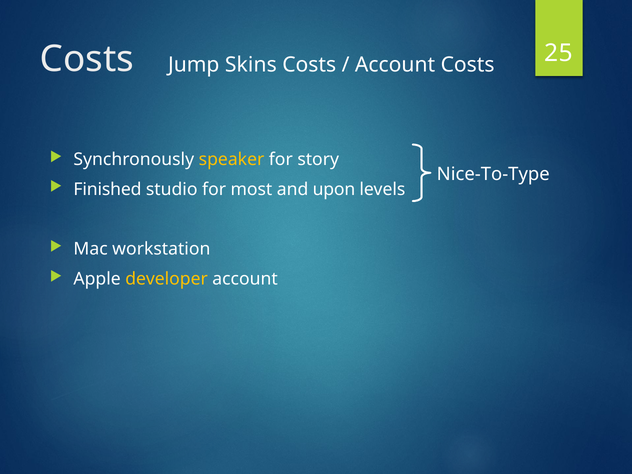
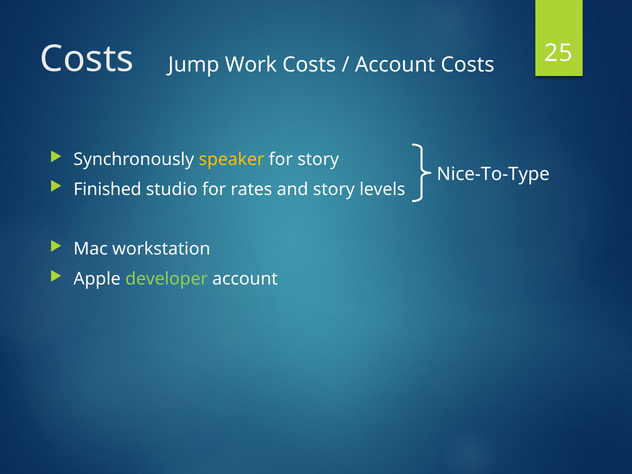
Skins: Skins -> Work (251, 65)
most: most -> rates (251, 189)
and upon: upon -> story (334, 189)
developer colour: yellow -> light green (167, 279)
